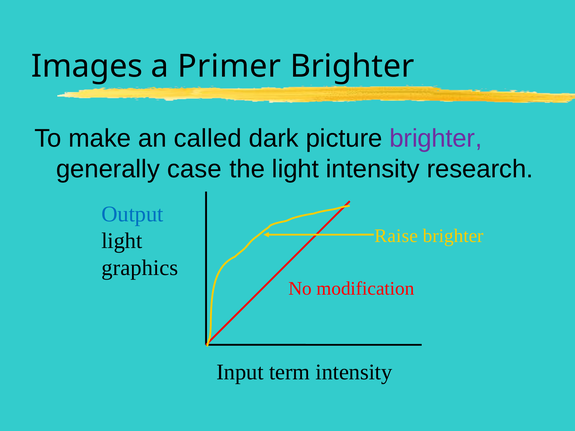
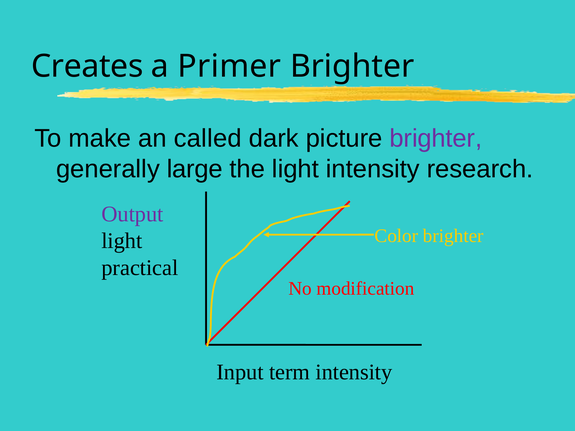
Images: Images -> Creates (87, 66)
case: case -> large (195, 169)
Output colour: blue -> purple (132, 214)
Raise: Raise -> Color (396, 236)
graphics: graphics -> practical (140, 268)
